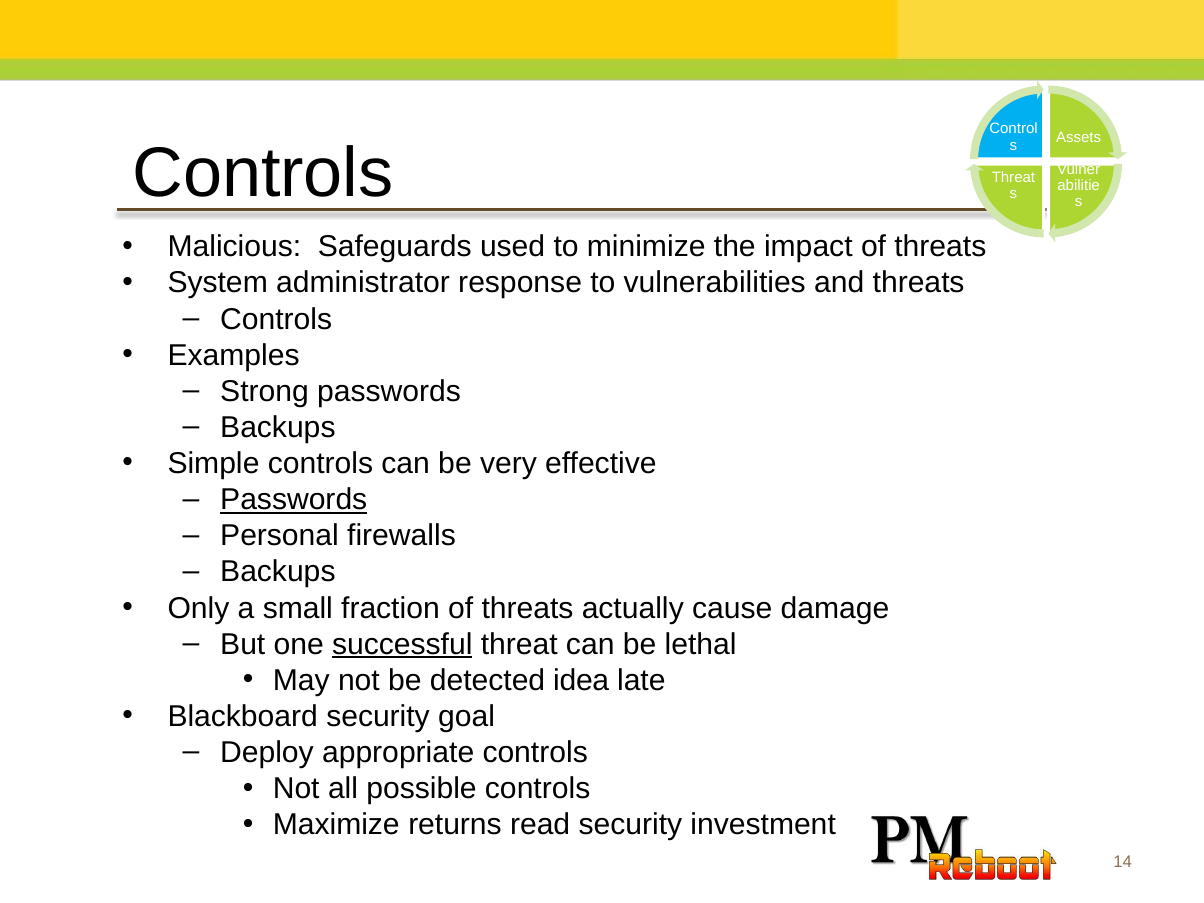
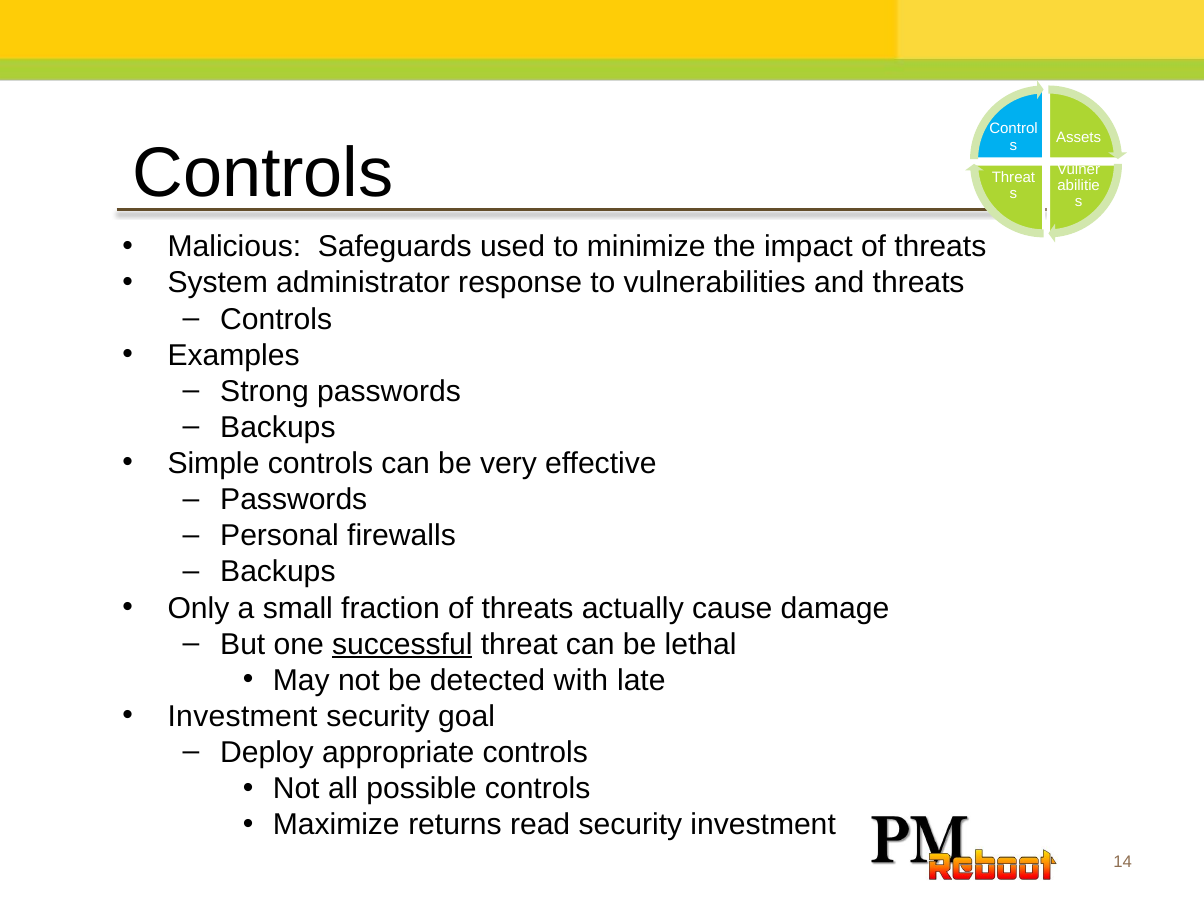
Passwords underline: present -> none (294, 500)
idea: idea -> with (581, 680)
Blackboard: Blackboard -> Investment (243, 716)
